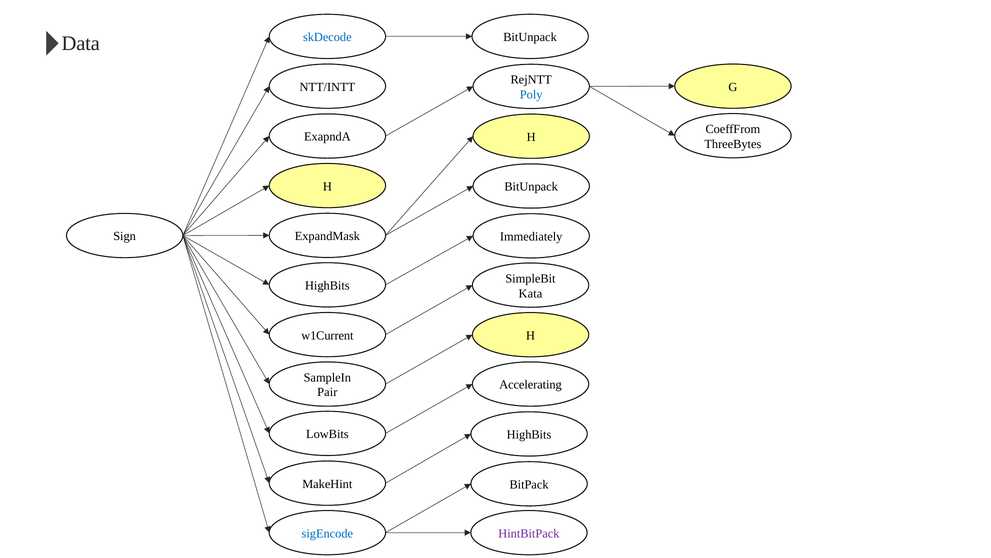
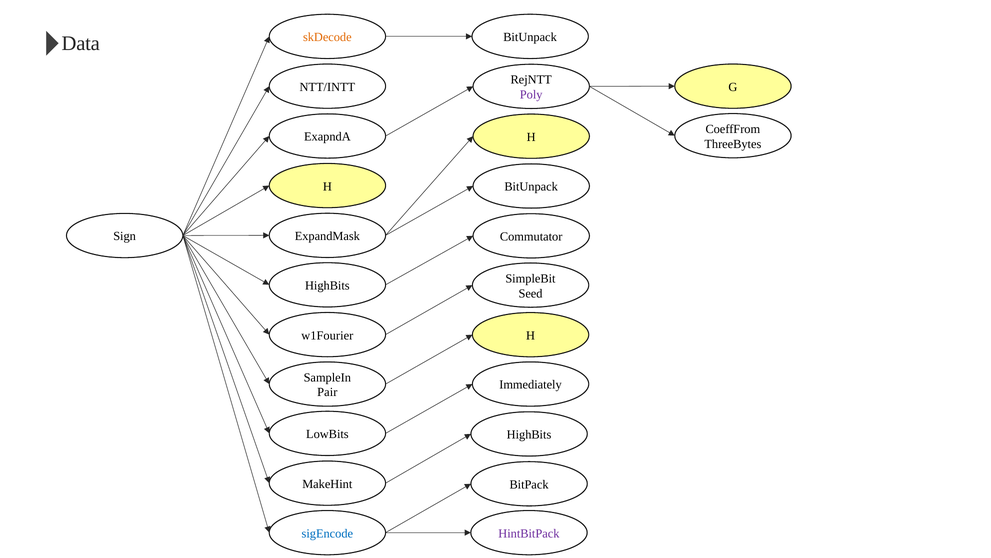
skDecode colour: blue -> orange (327, 37)
Poly colour: blue -> purple (531, 95)
Immediately: Immediately -> Commutator (531, 236)
Kata: Kata -> Seed (531, 293)
w1Current: w1Current -> w1Fourier (327, 335)
Accelerating: Accelerating -> Immediately (530, 385)
